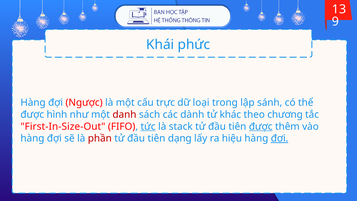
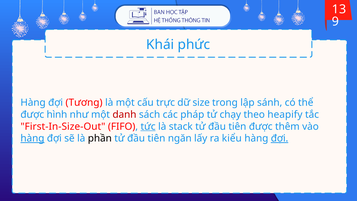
Ngược: Ngược -> Tương (84, 103)
loại: loại -> size (201, 103)
dành: dành -> pháp (192, 114)
khác: khác -> chạy (230, 114)
chương: chương -> heapify (285, 114)
được underline: present -> none (261, 126)
hàng underline: none -> present (32, 138)
phần colour: red -> black (100, 138)
dạng: dạng -> ngăn (180, 138)
hiệu: hiệu -> kiểu (232, 138)
